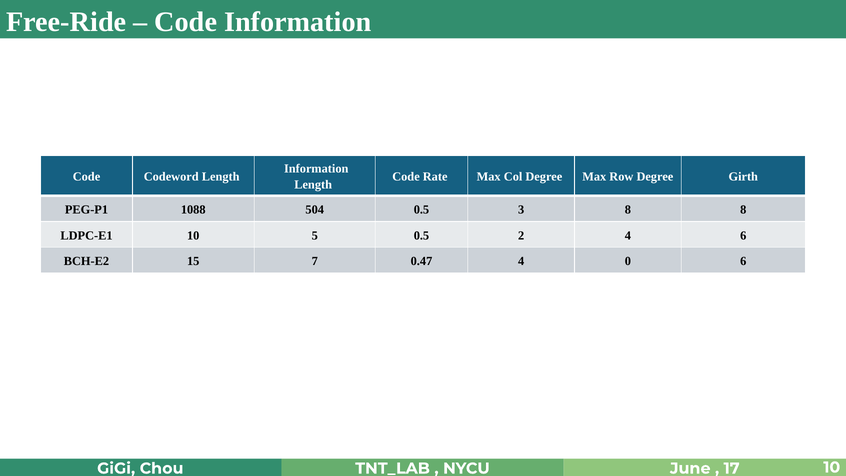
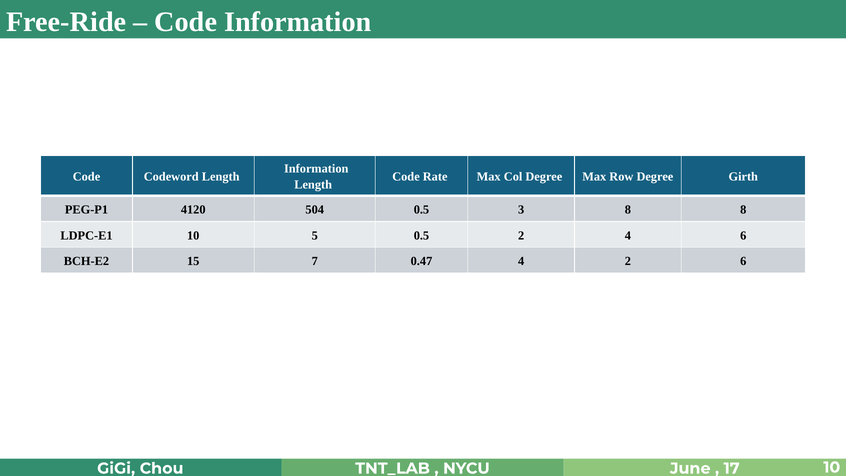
1088: 1088 -> 4120 (193, 210)
4 0: 0 -> 2 (628, 261)
